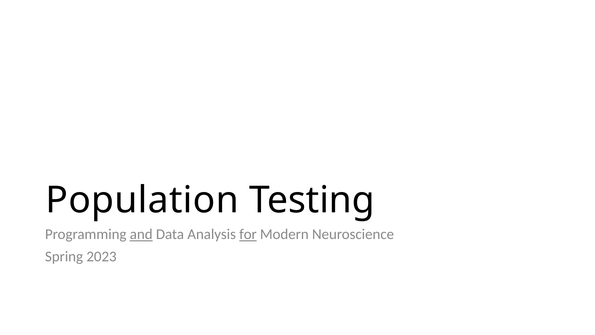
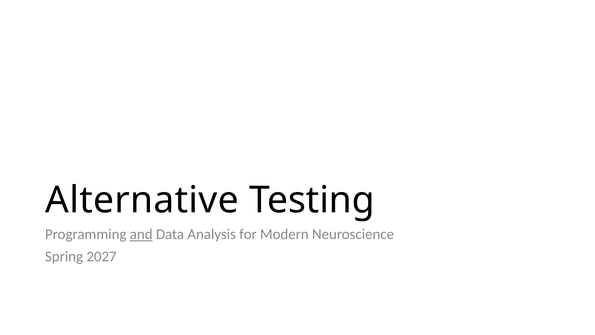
Population: Population -> Alternative (142, 200)
for underline: present -> none (248, 234)
2023: 2023 -> 2027 (102, 256)
